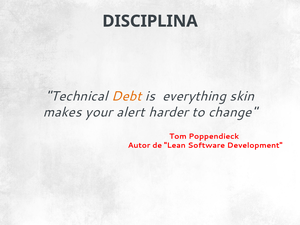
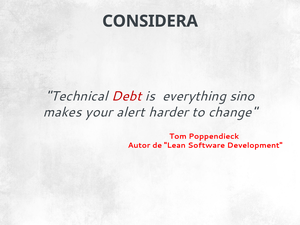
DISCIPLINA: DISCIPLINA -> CONSIDERA (150, 21)
Debt colour: orange -> red (126, 96)
skin: skin -> sino (242, 96)
